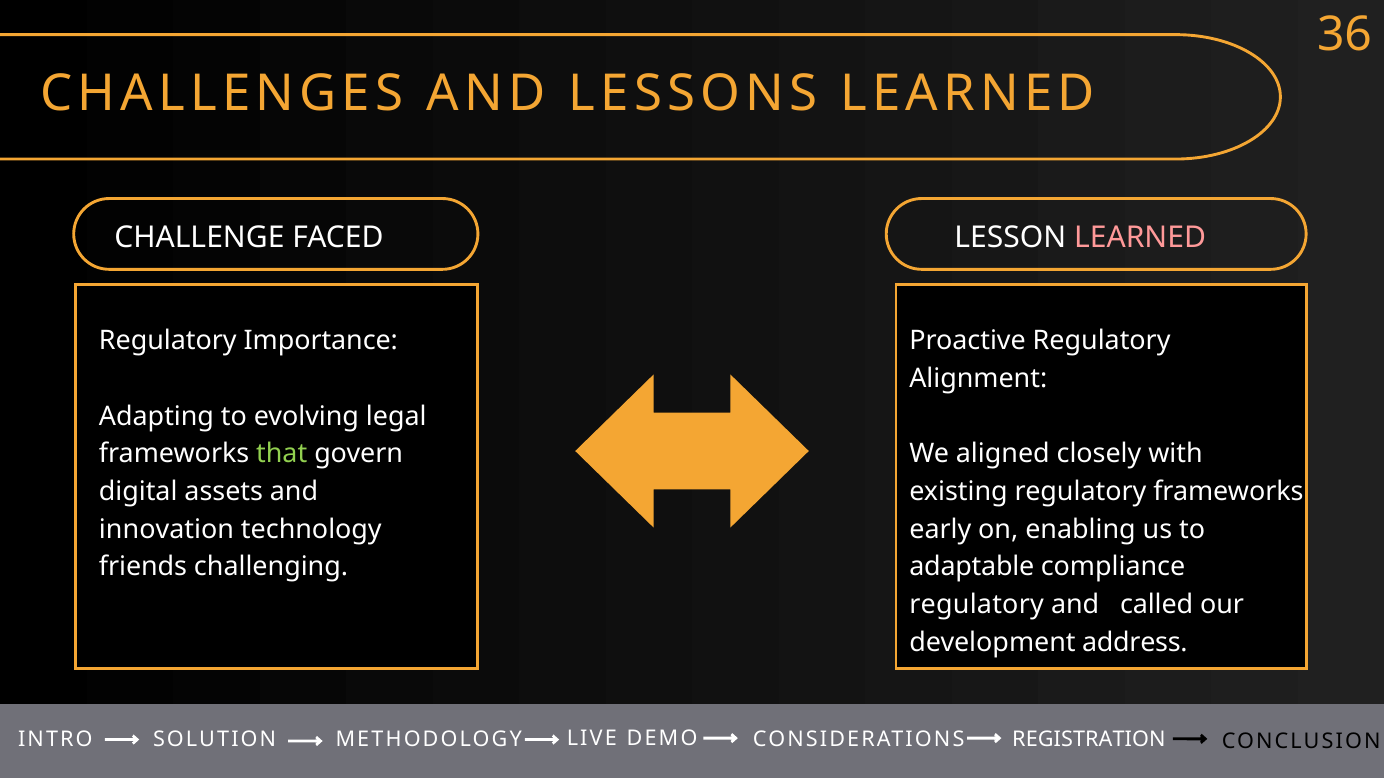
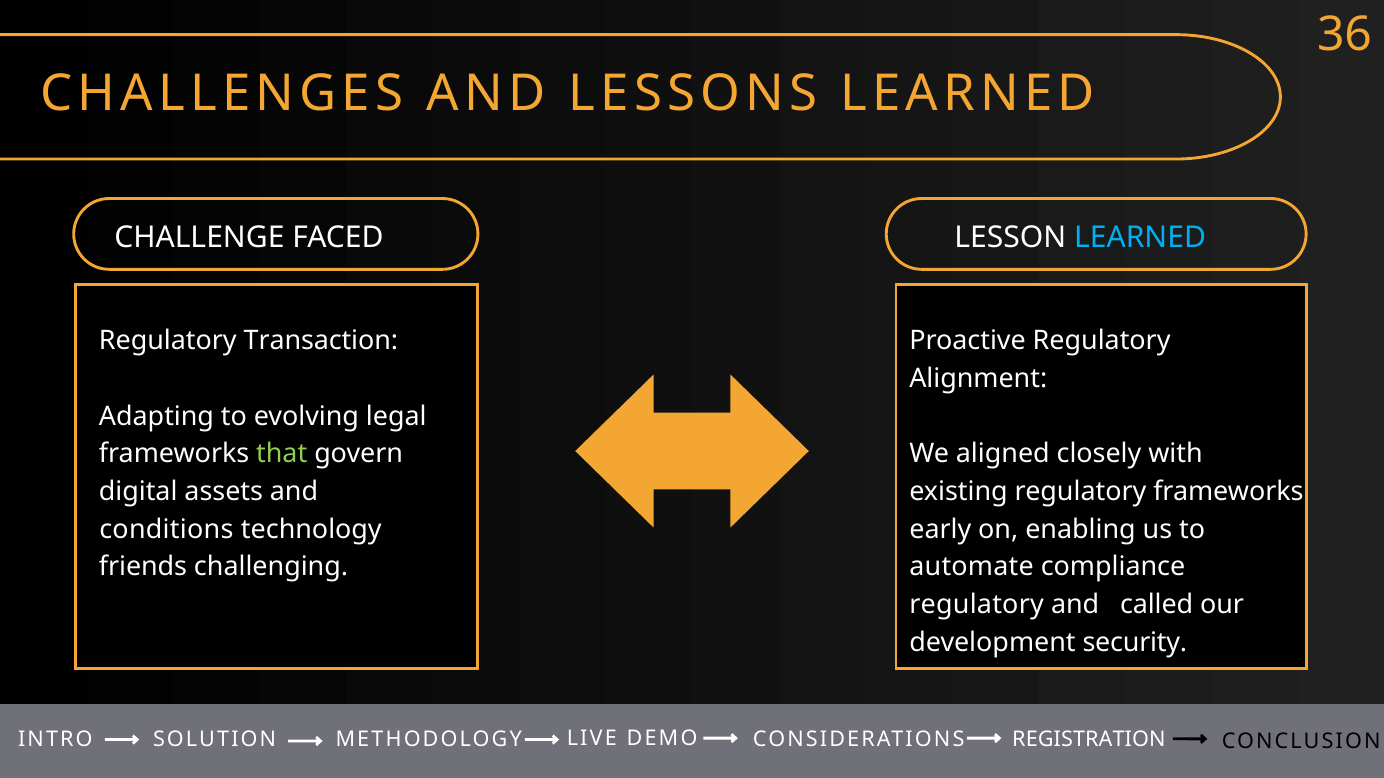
LEARNED colour: pink -> light blue (1140, 237)
Importance: Importance -> Transaction (321, 341)
innovation: innovation -> conditions (166, 530)
adaptable: adaptable -> automate (972, 567)
address: address -> security (1135, 643)
